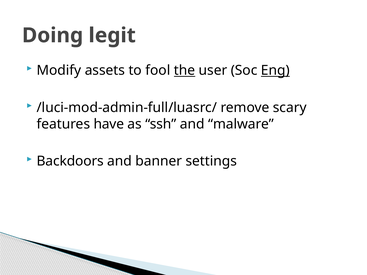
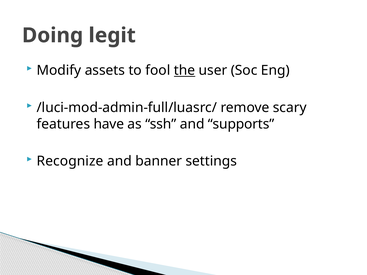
Eng underline: present -> none (275, 70)
malware: malware -> supports (241, 124)
Backdoors: Backdoors -> Recognize (70, 161)
